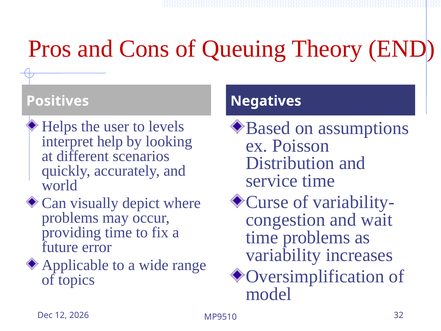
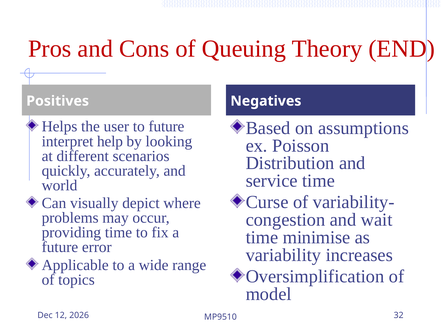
to levels: levels -> future (166, 126)
time problems: problems -> minimise (317, 237)
